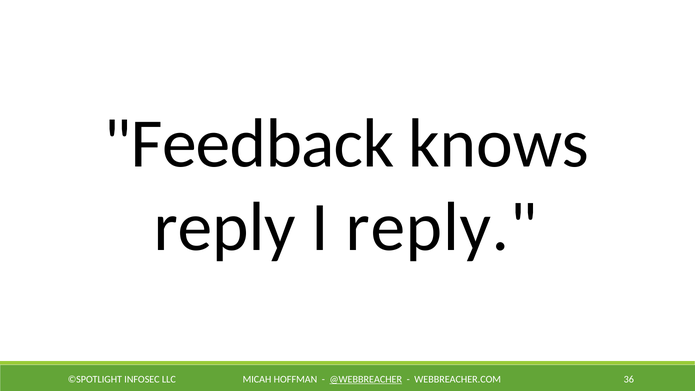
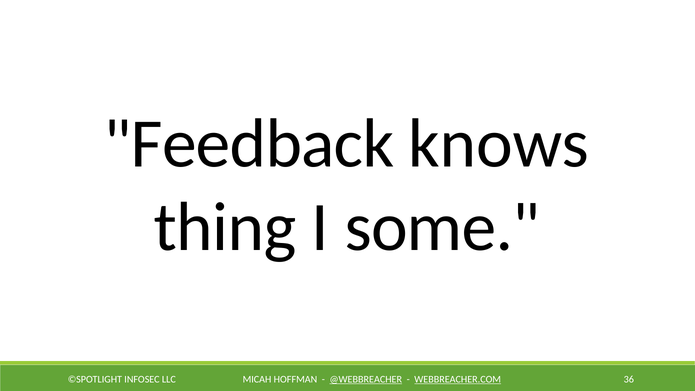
reply: reply -> thing (225, 227)
I reply: reply -> some (442, 227)
WEBBREACHER.COM underline: none -> present (458, 379)
